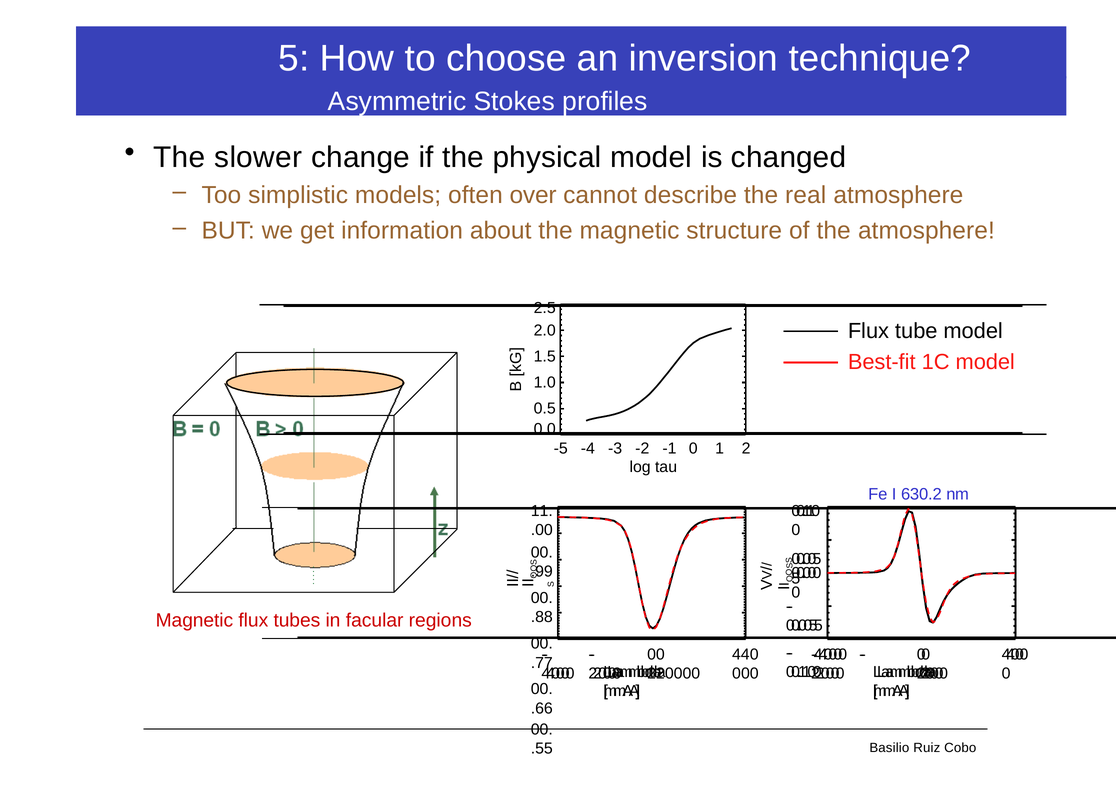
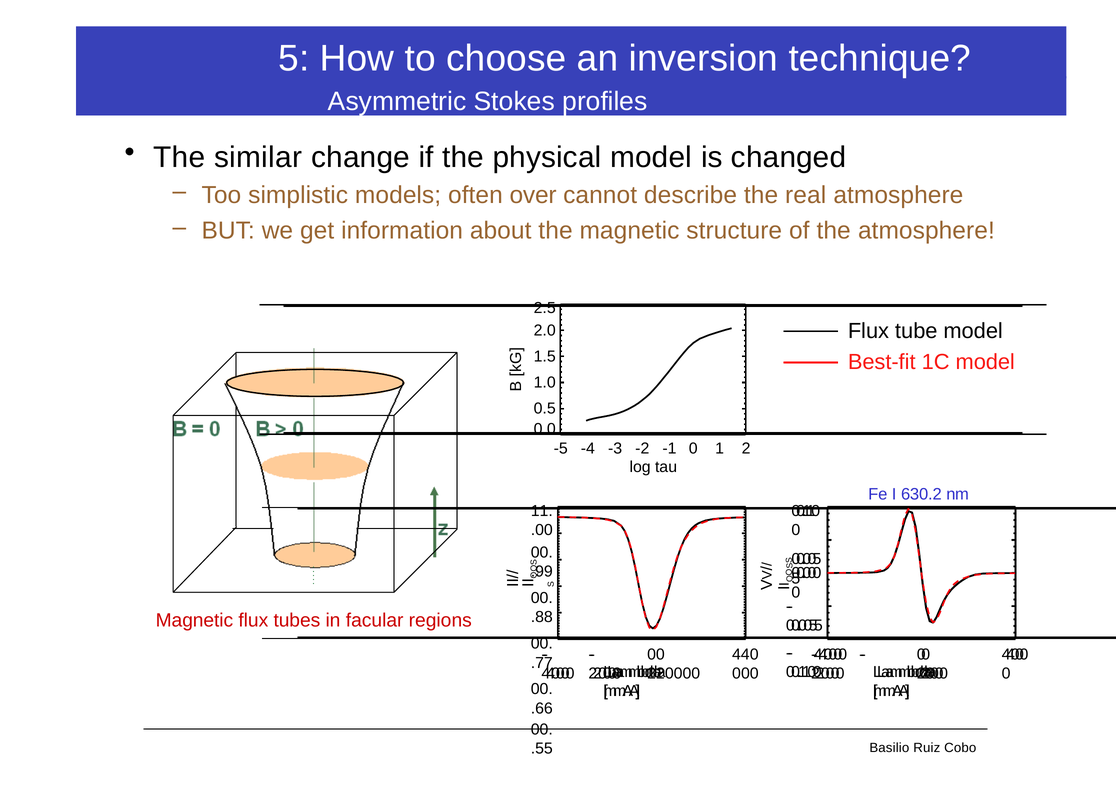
slower: slower -> similar (258, 157)
